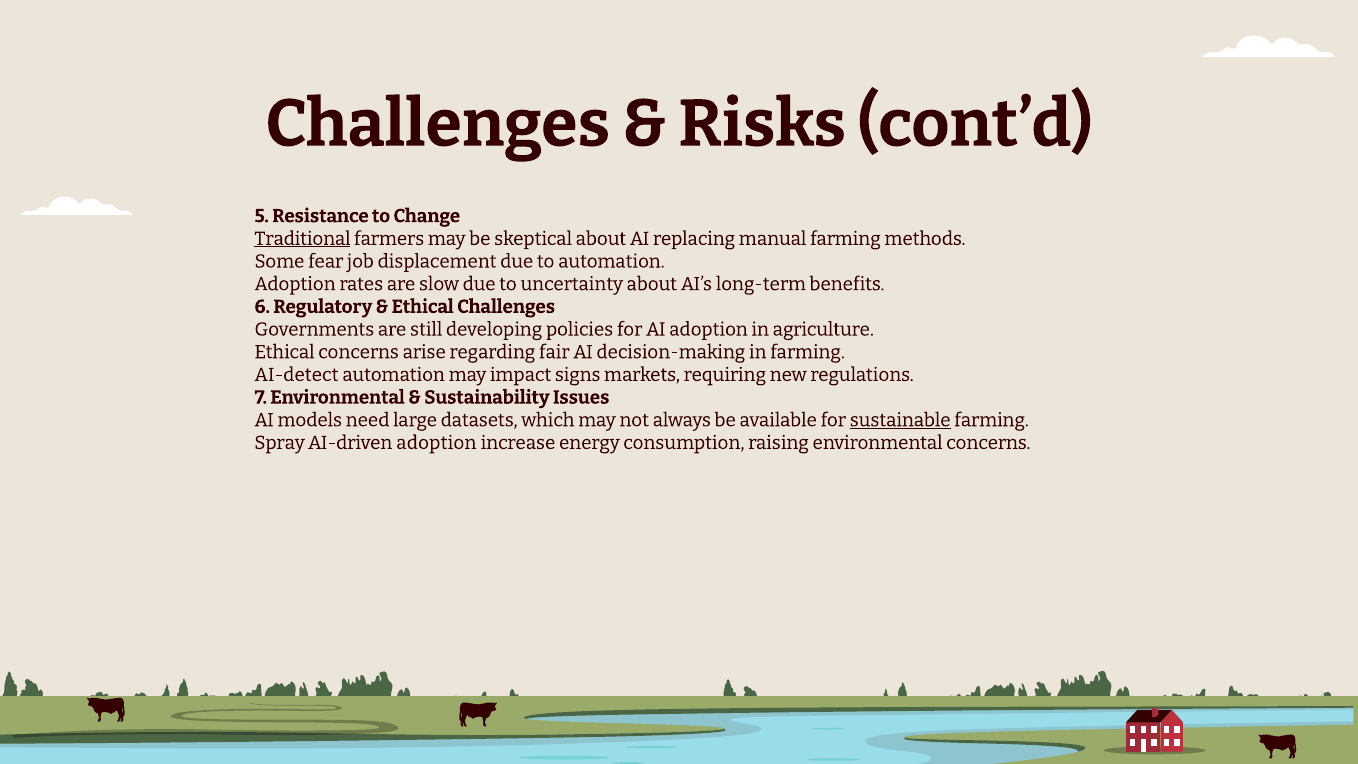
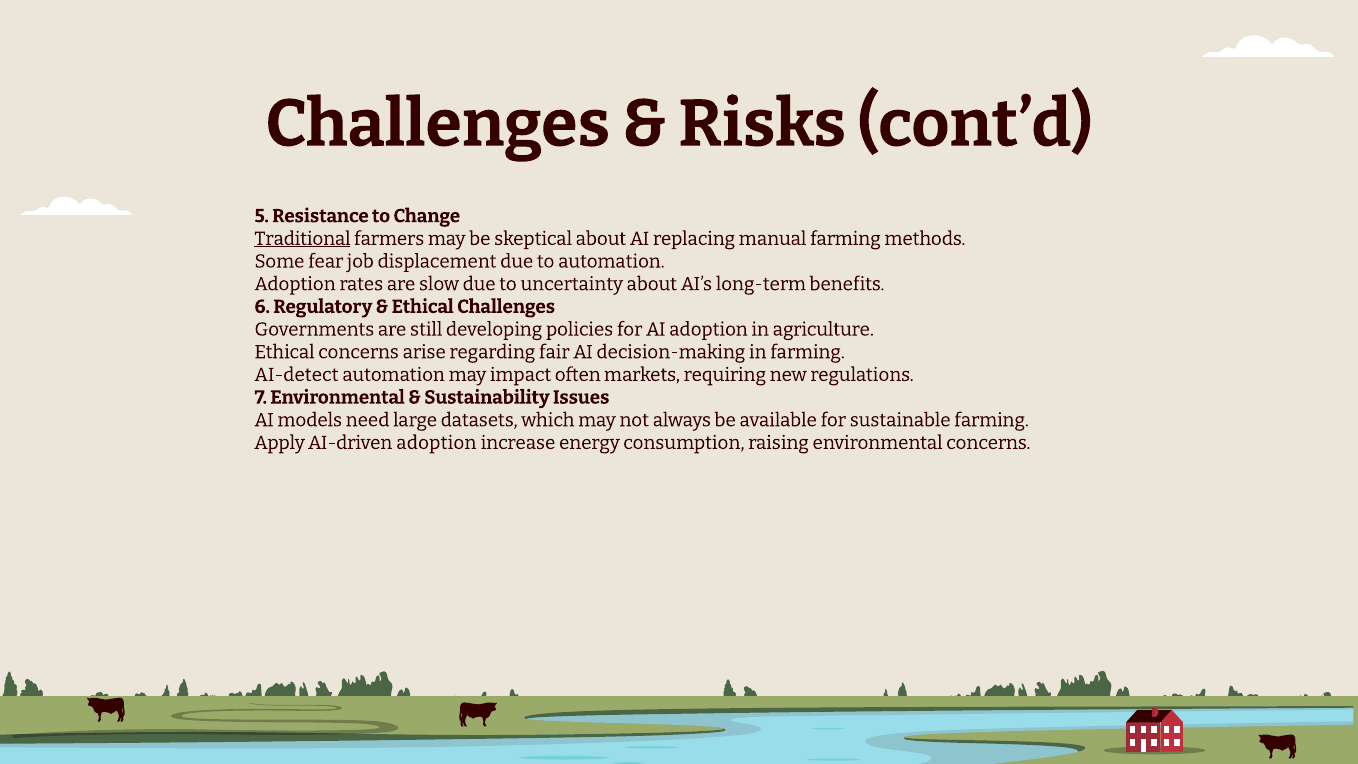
signs: signs -> often (578, 375)
sustainable underline: present -> none (900, 420)
Spray: Spray -> Apply (280, 443)
